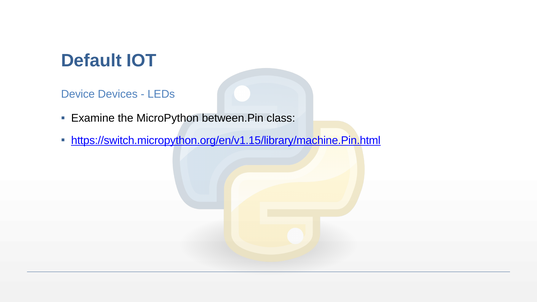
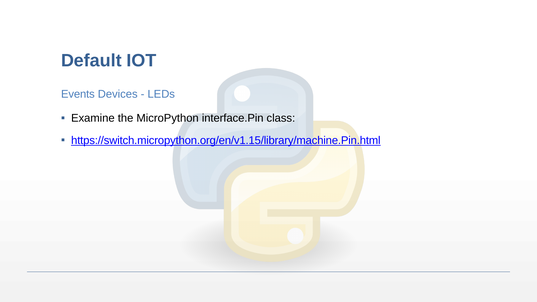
Device: Device -> Events (78, 94)
between.Pin: between.Pin -> interface.Pin (233, 118)
